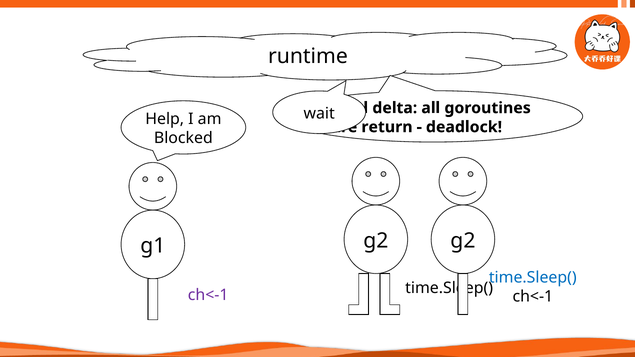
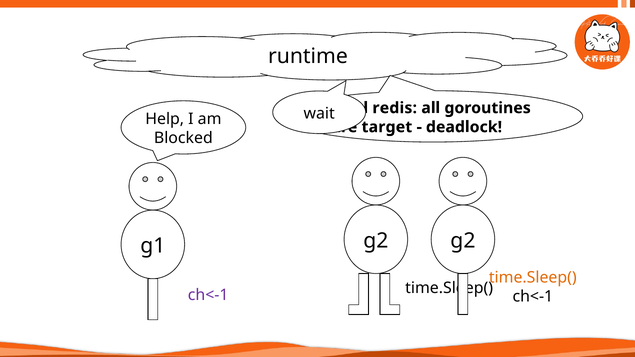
delta: delta -> redis (395, 108)
return: return -> target (387, 127)
time.Sleep( colour: blue -> orange (533, 278)
